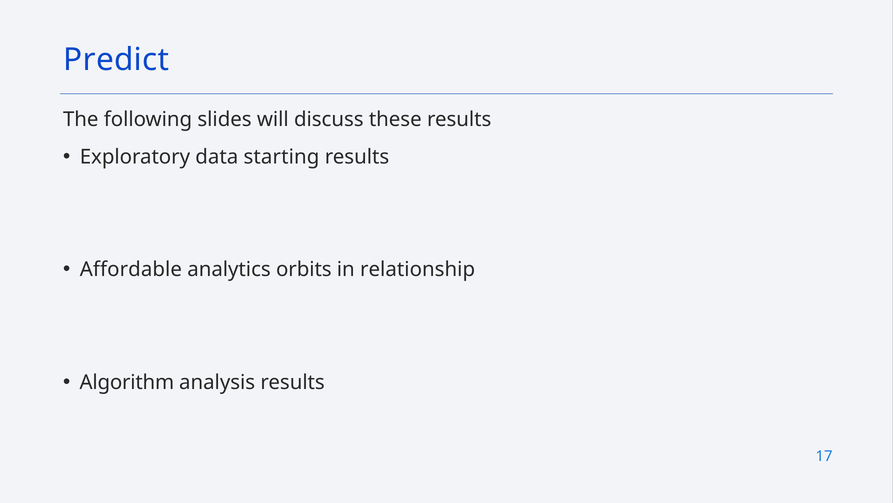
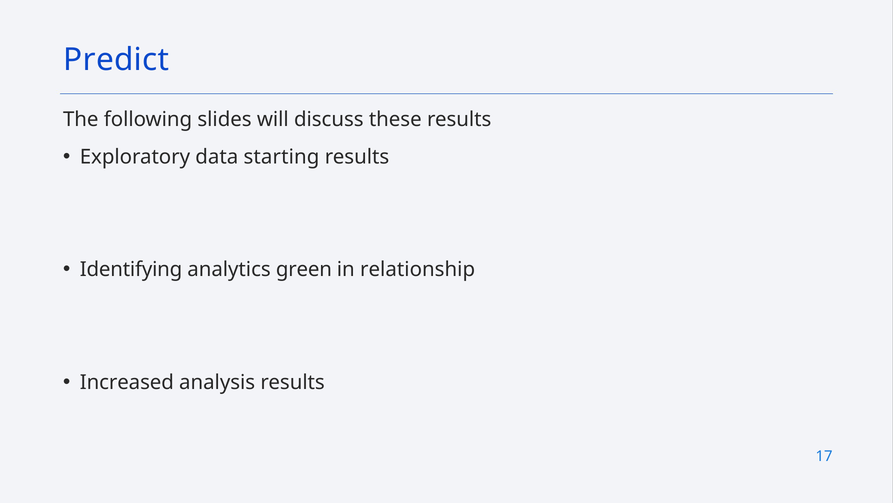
Affordable: Affordable -> Identifying (131, 269)
orbits: orbits -> green (304, 269)
Algorithm: Algorithm -> Increased (127, 382)
